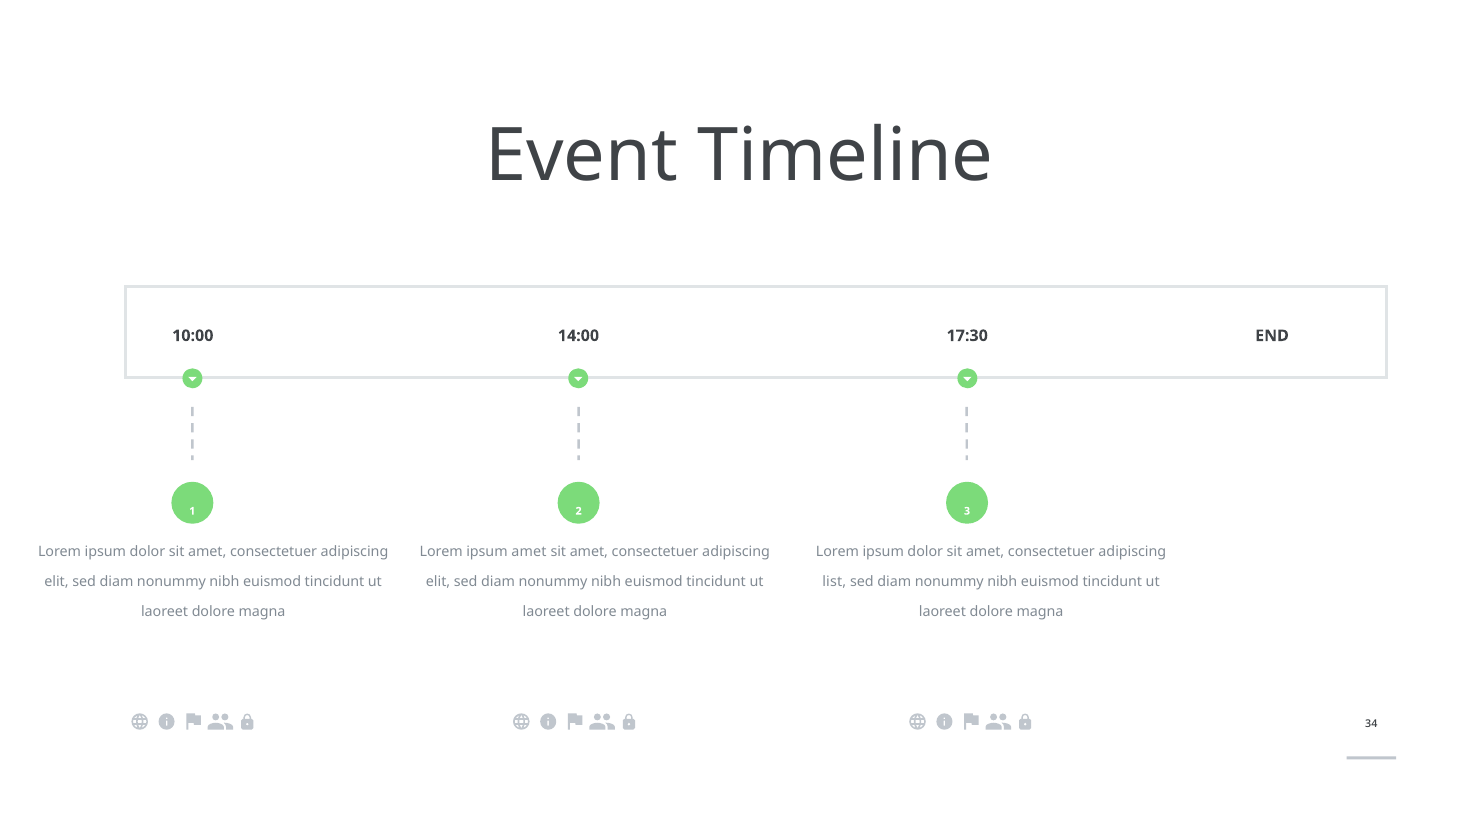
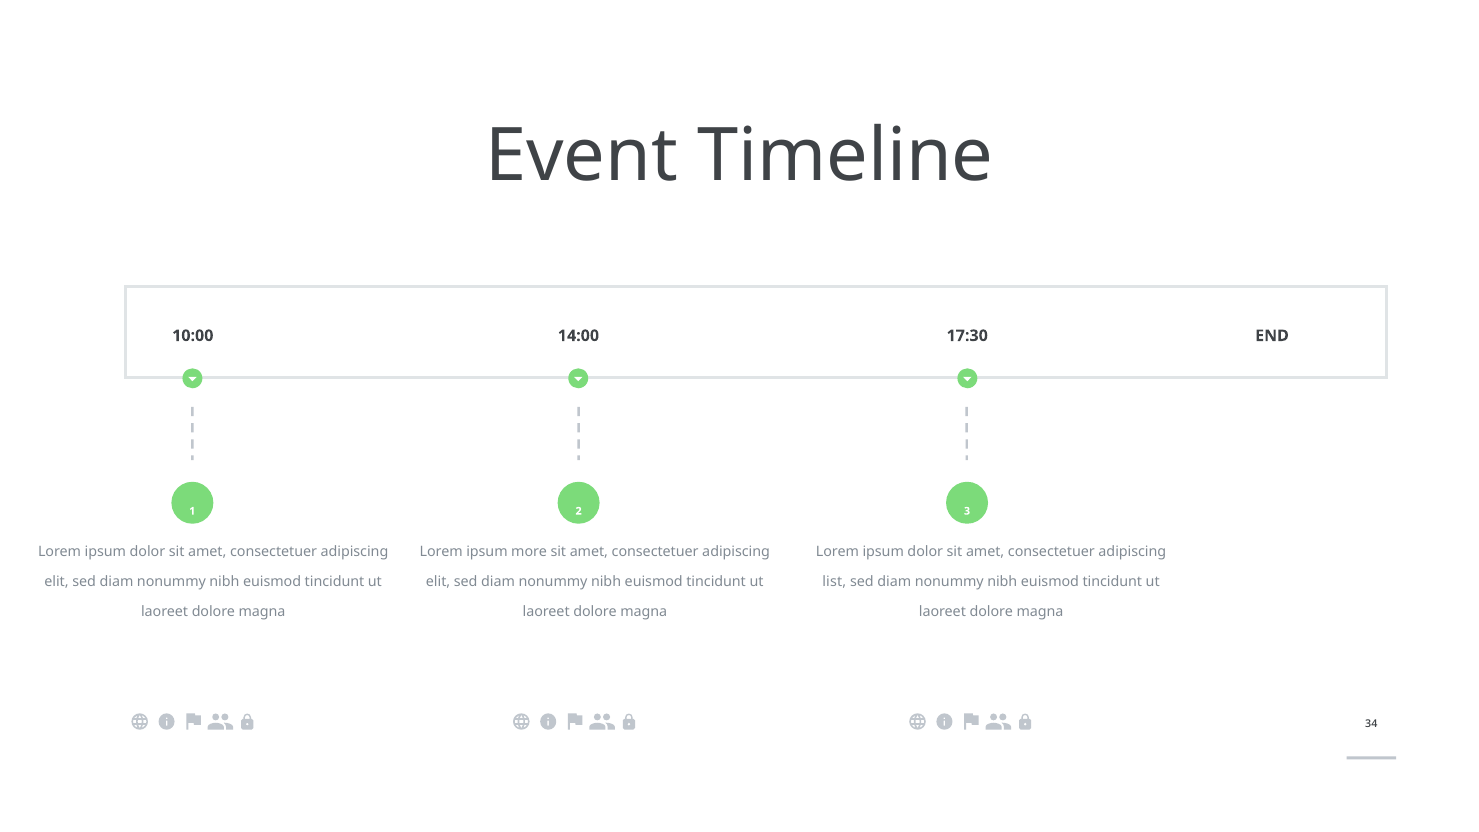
ipsum amet: amet -> more (529, 552)
